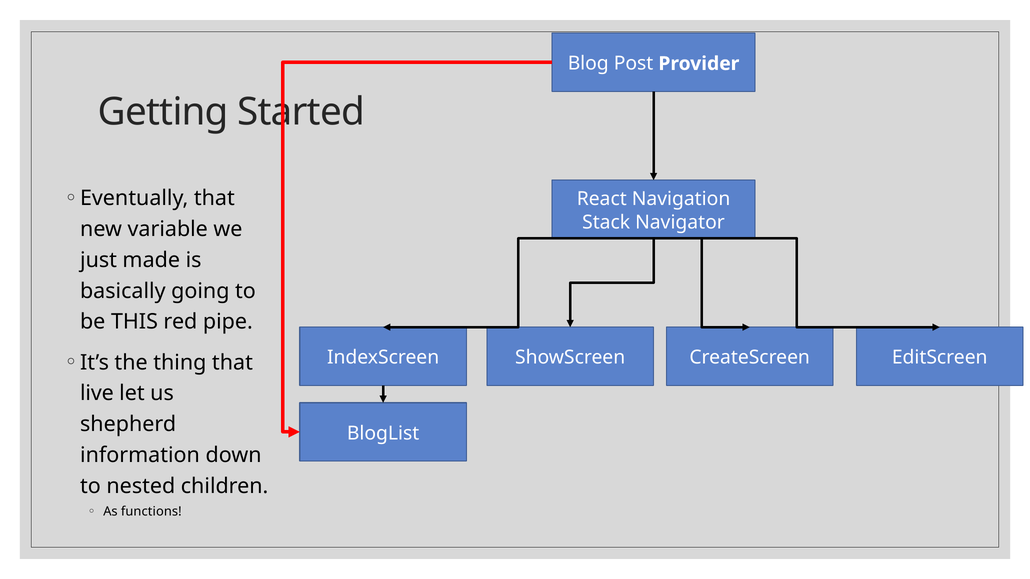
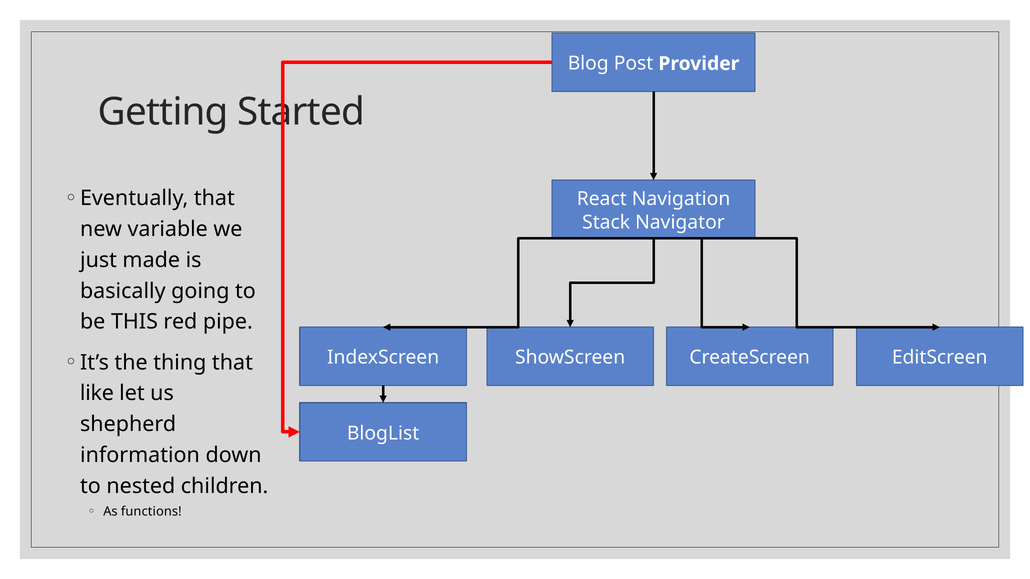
live: live -> like (97, 394)
